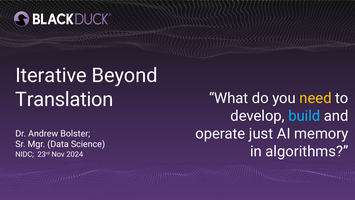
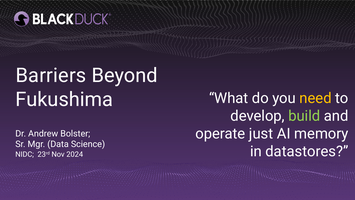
Iterative: Iterative -> Barriers (51, 76)
Translation: Translation -> Fukushima (64, 99)
build colour: light blue -> light green (304, 116)
algorithms: algorithms -> datastores (307, 151)
